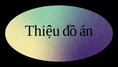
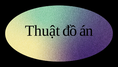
Thiệu: Thiệu -> Thuật (42, 30)
